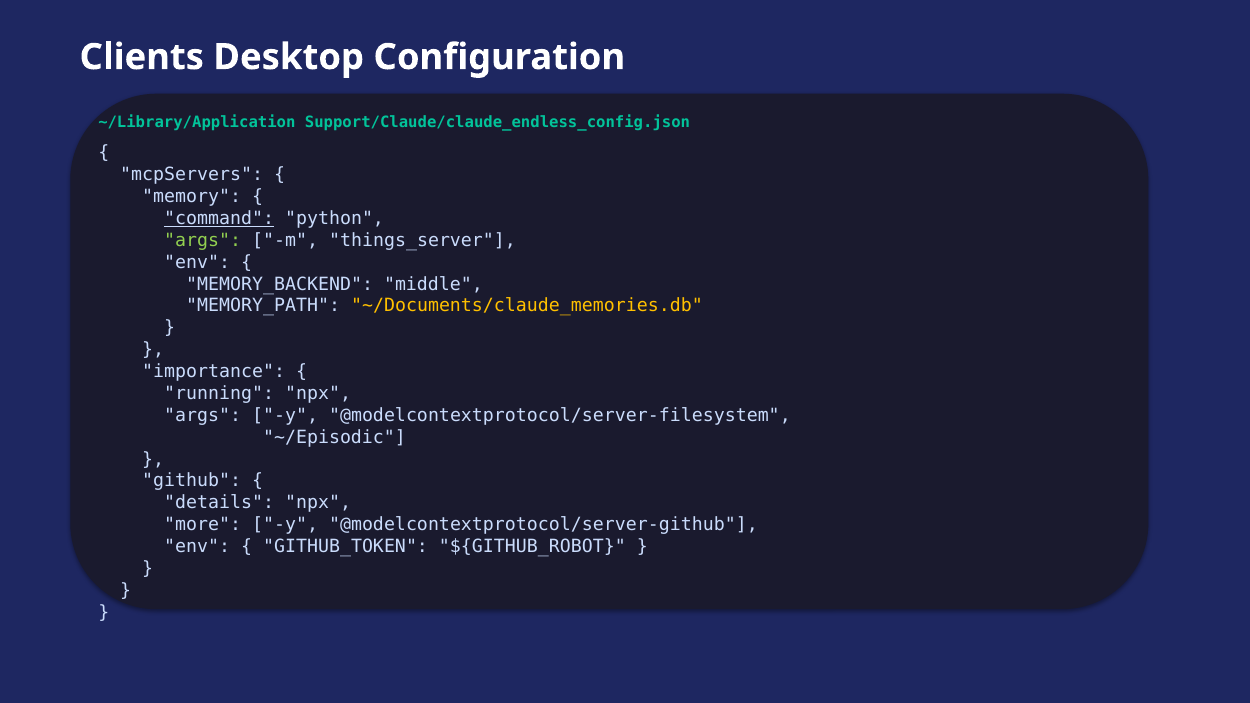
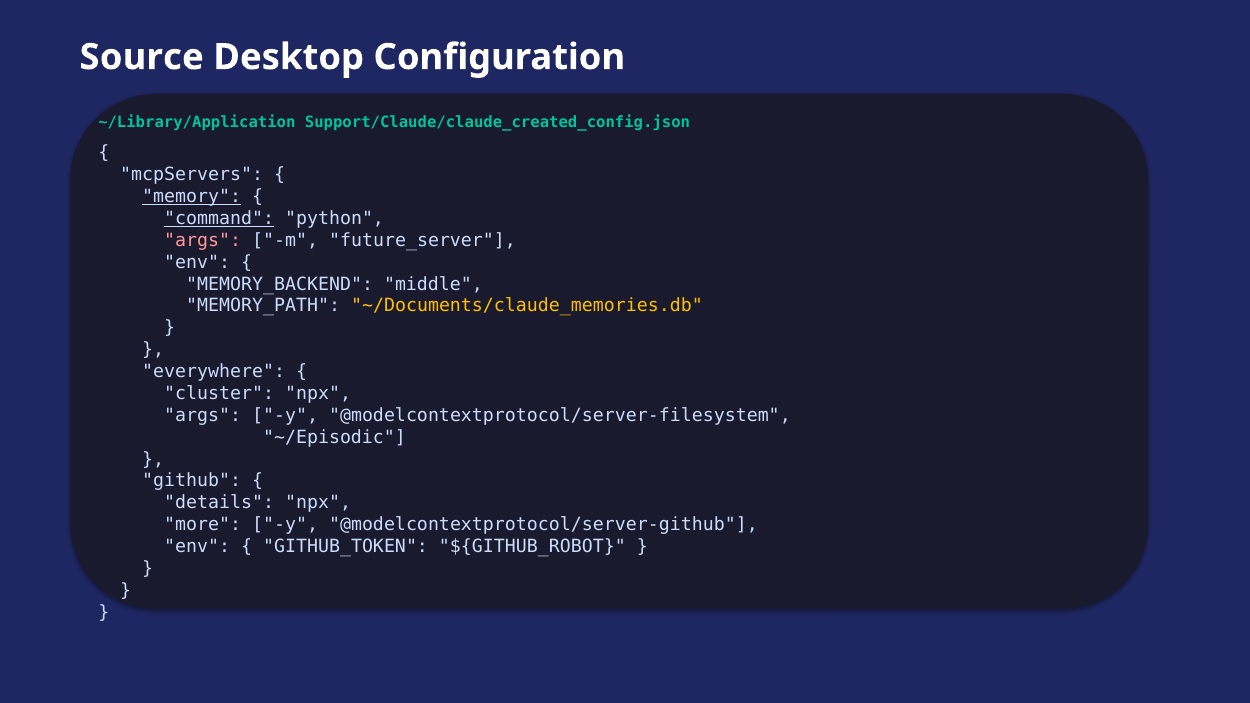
Clients: Clients -> Source (142, 57)
Support/Claude/claude_endless_config.json: Support/Claude/claude_endless_config.json -> Support/Claude/claude_created_config.json (497, 123)
memory underline: none -> present (192, 197)
args colour: light green -> pink (203, 240)
things_server: things_server -> future_server (423, 240)
importance: importance -> everywhere (214, 372)
running: running -> cluster (219, 393)
